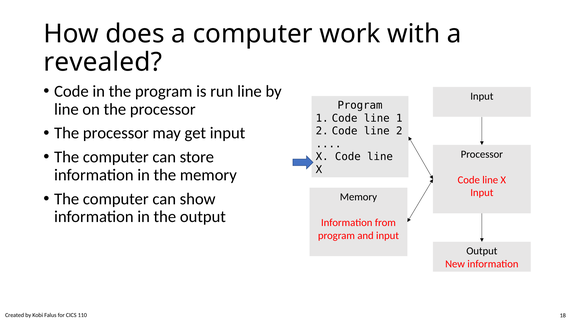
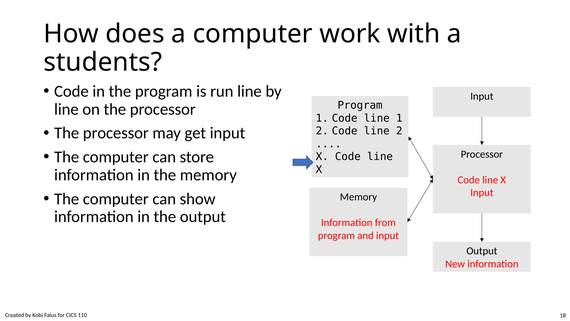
revealed: revealed -> students (103, 62)
